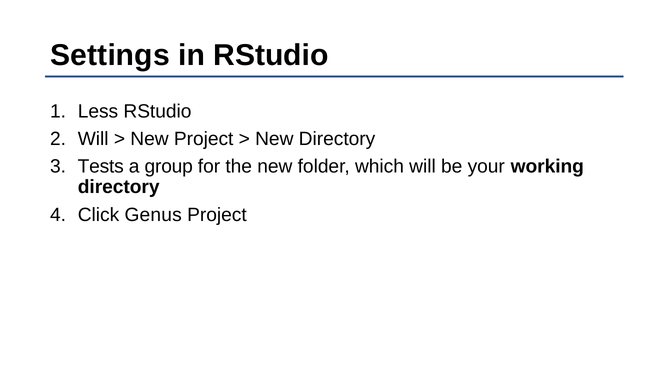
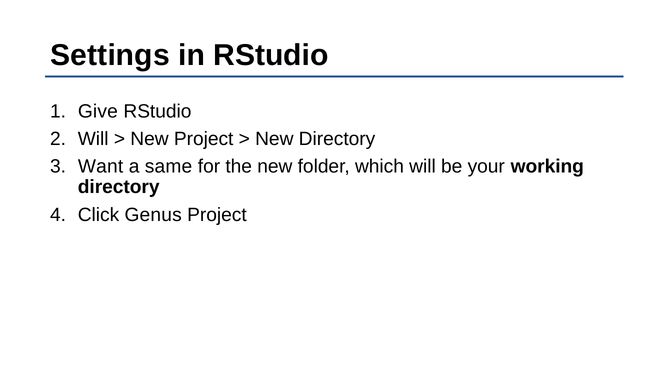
Less: Less -> Give (98, 111)
Tests: Tests -> Want (101, 166)
group: group -> same (169, 166)
